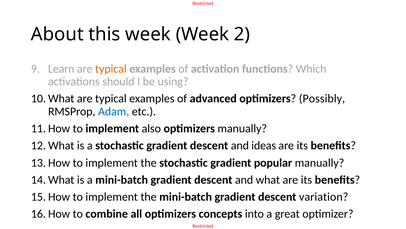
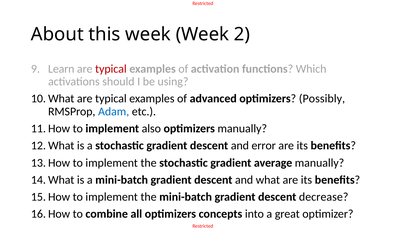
typical colour: orange -> red (111, 69)
ideas: ideas -> error (264, 145)
popular: popular -> average (273, 162)
variation: variation -> decrease (324, 196)
